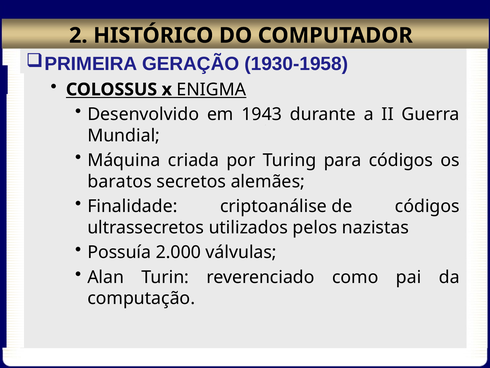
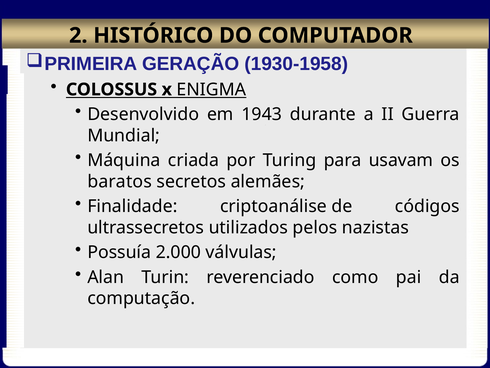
para códigos: códigos -> usavam (401, 160)
